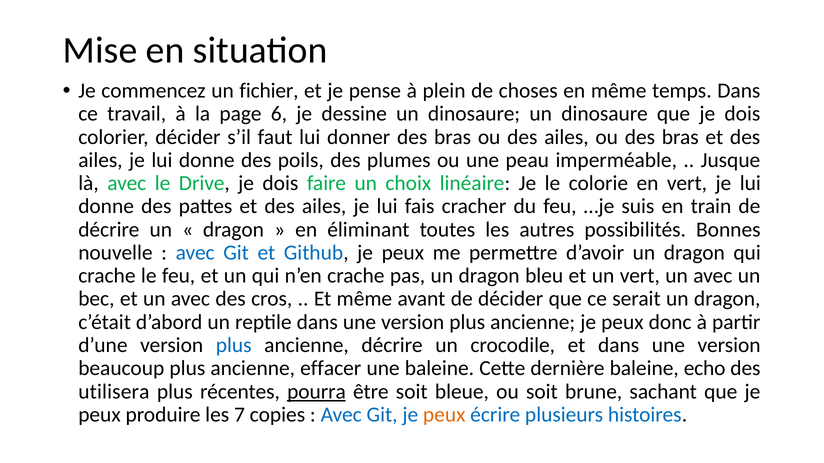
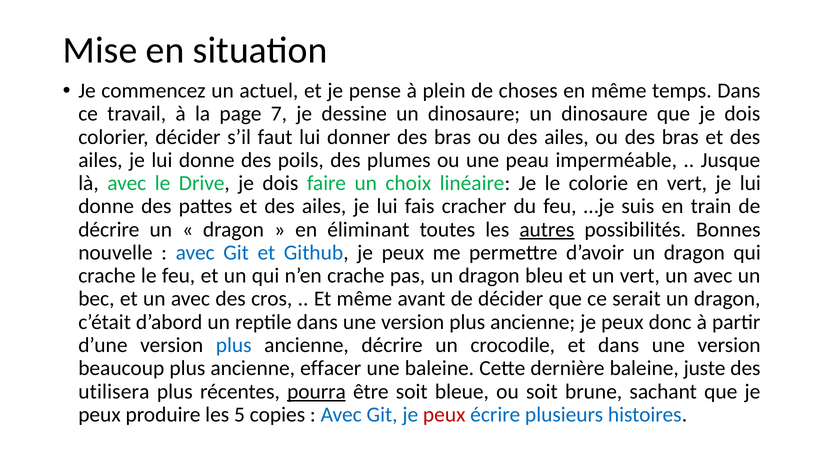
fichier: fichier -> actuel (269, 91)
6: 6 -> 7 (279, 114)
autres underline: none -> present (547, 230)
echo: echo -> juste (705, 369)
7: 7 -> 5 (239, 415)
peux colour: orange -> red (444, 415)
